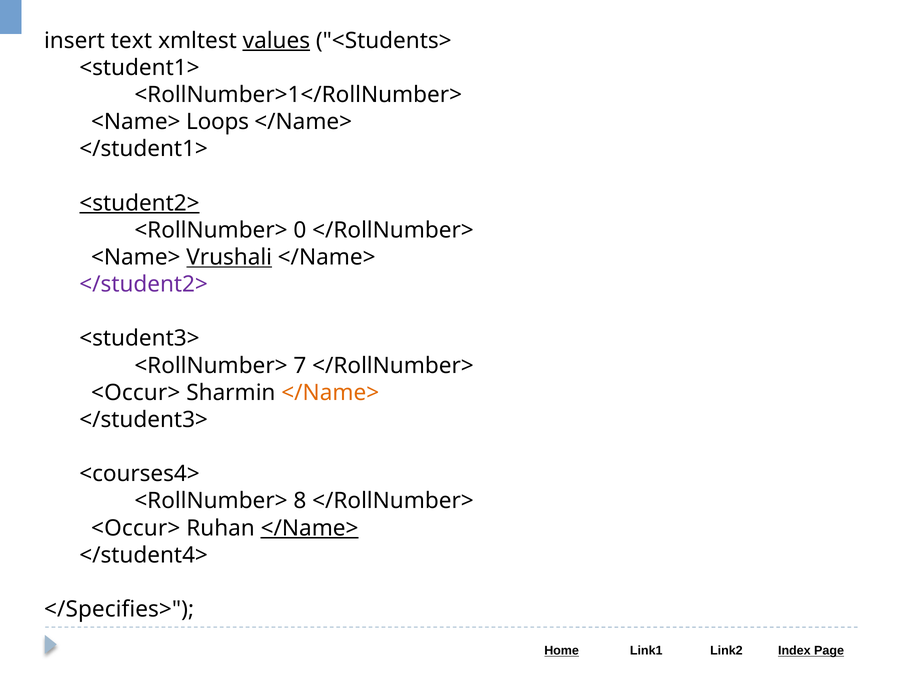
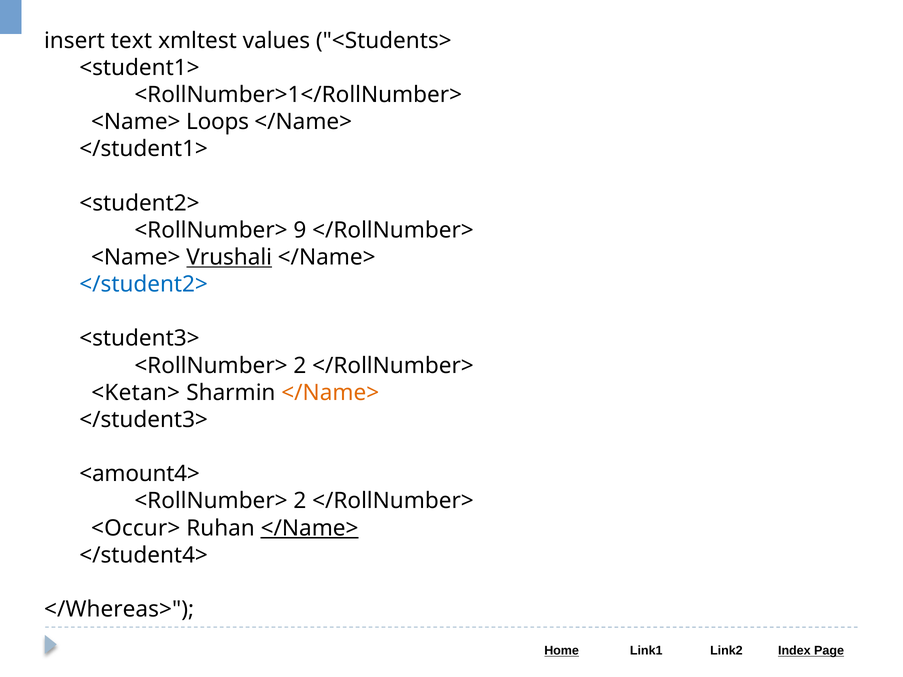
values underline: present -> none (276, 41)
<student2> underline: present -> none (139, 203)
0: 0 -> 9 (300, 230)
</student2> colour: purple -> blue (144, 284)
7: 7 -> 2 (300, 366)
<Occur>: <Occur> -> <Ketan> (136, 393)
<courses4>: <courses4> -> <amount4> (140, 474)
8: 8 -> 2 (300, 501)
</Specifies>: </Specifies> -> </Whereas> (119, 610)
